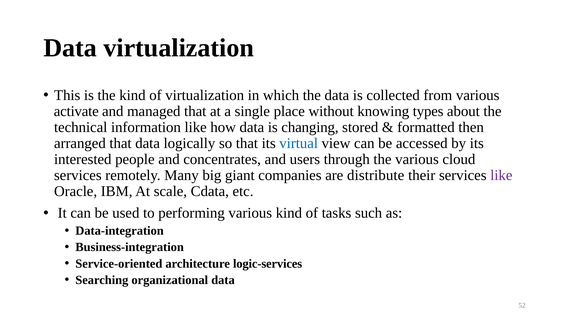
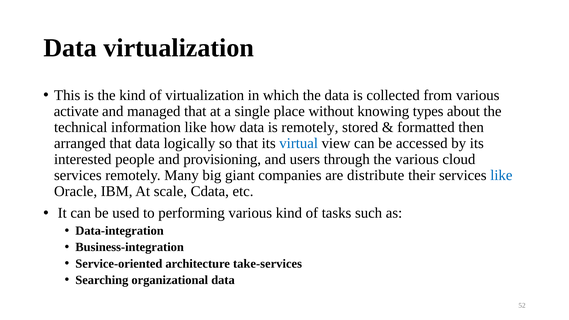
is changing: changing -> remotely (310, 127)
concentrates: concentrates -> provisioning (222, 159)
like colour: purple -> blue (501, 175)
logic-services: logic-services -> take-services (268, 264)
